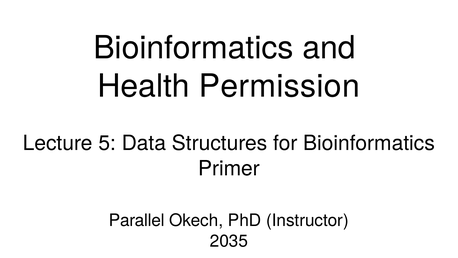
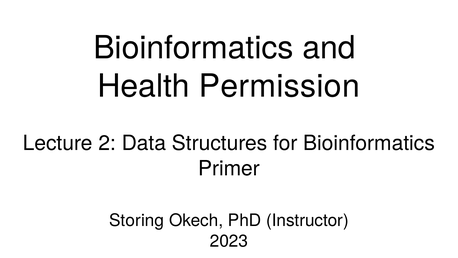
5: 5 -> 2 (107, 143)
Parallel: Parallel -> Storing (137, 220)
2035: 2035 -> 2023 (229, 241)
